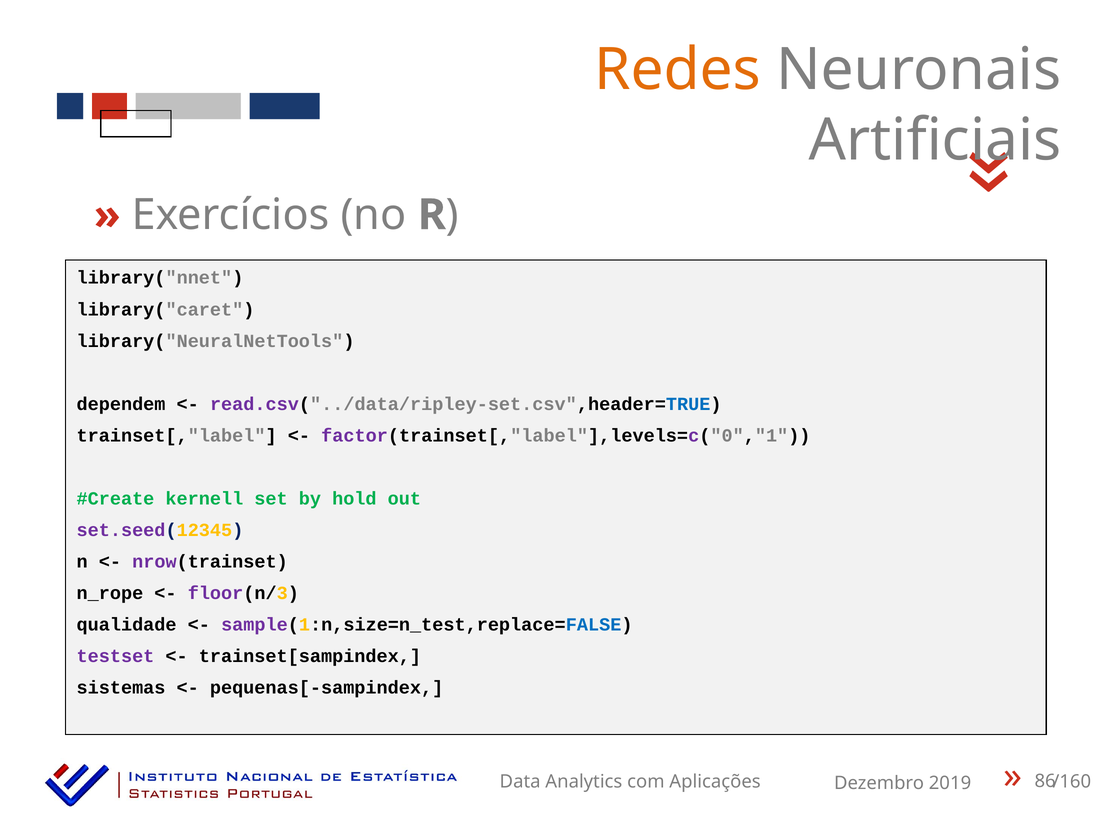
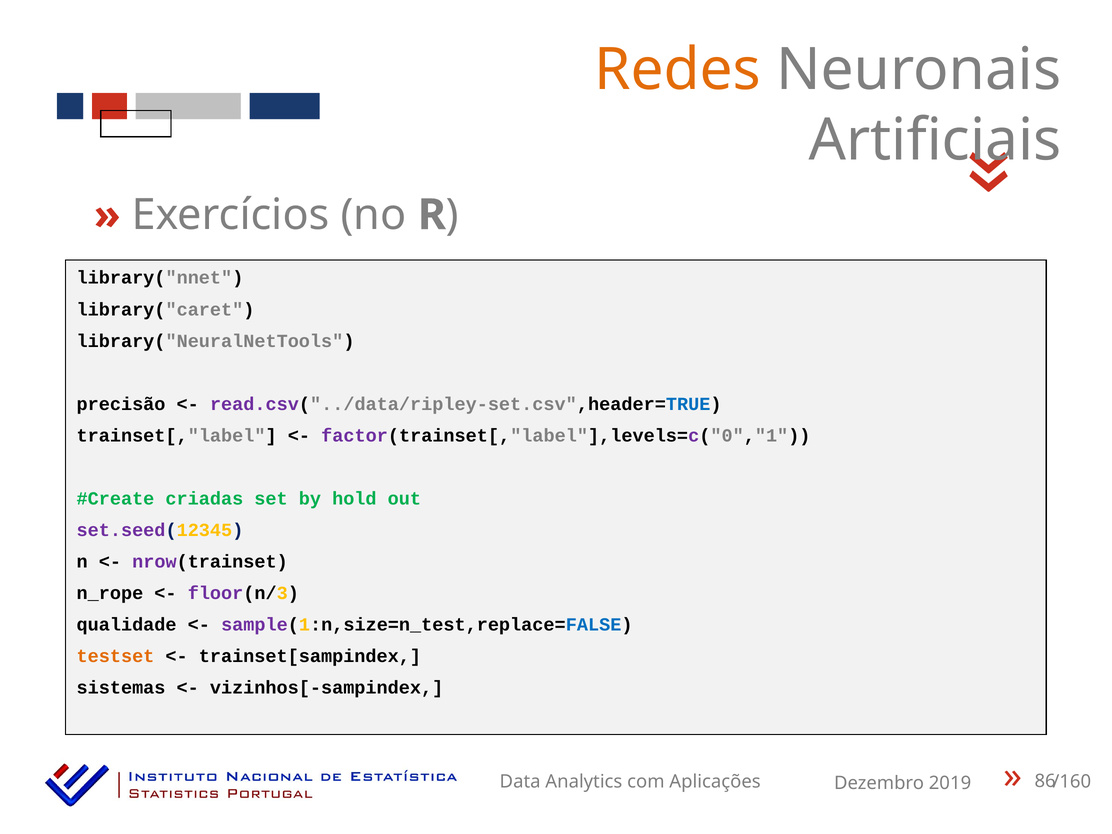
dependem: dependem -> precisão (121, 404)
kernell: kernell -> criadas (204, 499)
testset colour: purple -> orange (115, 656)
pequenas[-sampindex: pequenas[-sampindex -> vizinhos[-sampindex (327, 688)
